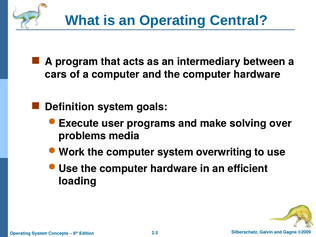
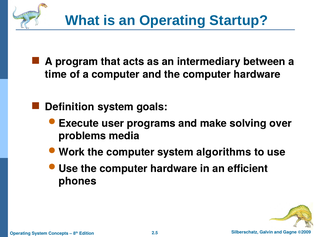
Central: Central -> Startup (239, 20)
cars: cars -> time (56, 74)
overwriting: overwriting -> algorithms (224, 152)
loading: loading -> phones (78, 181)
